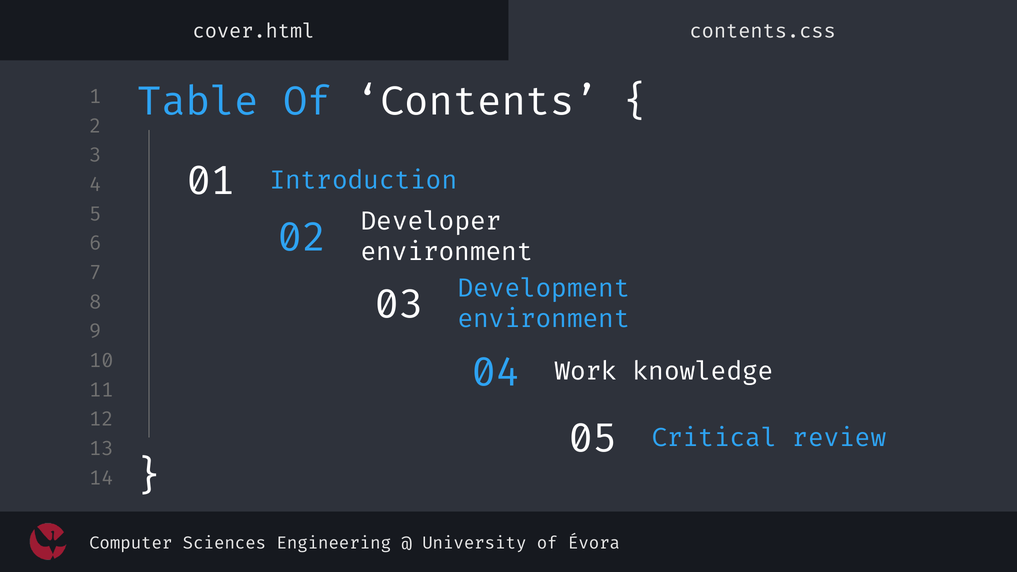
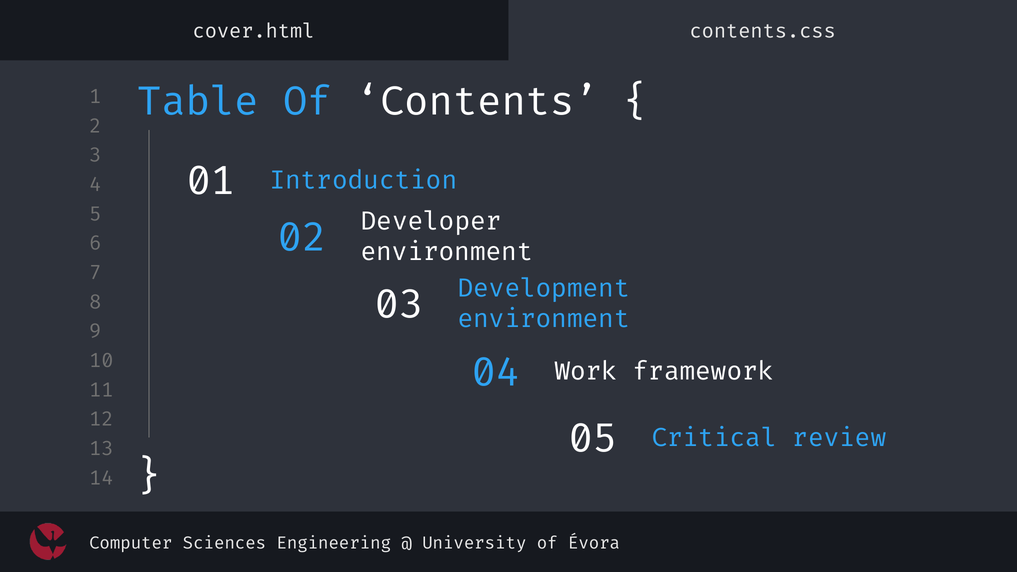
knowledge: knowledge -> framework (703, 372)
